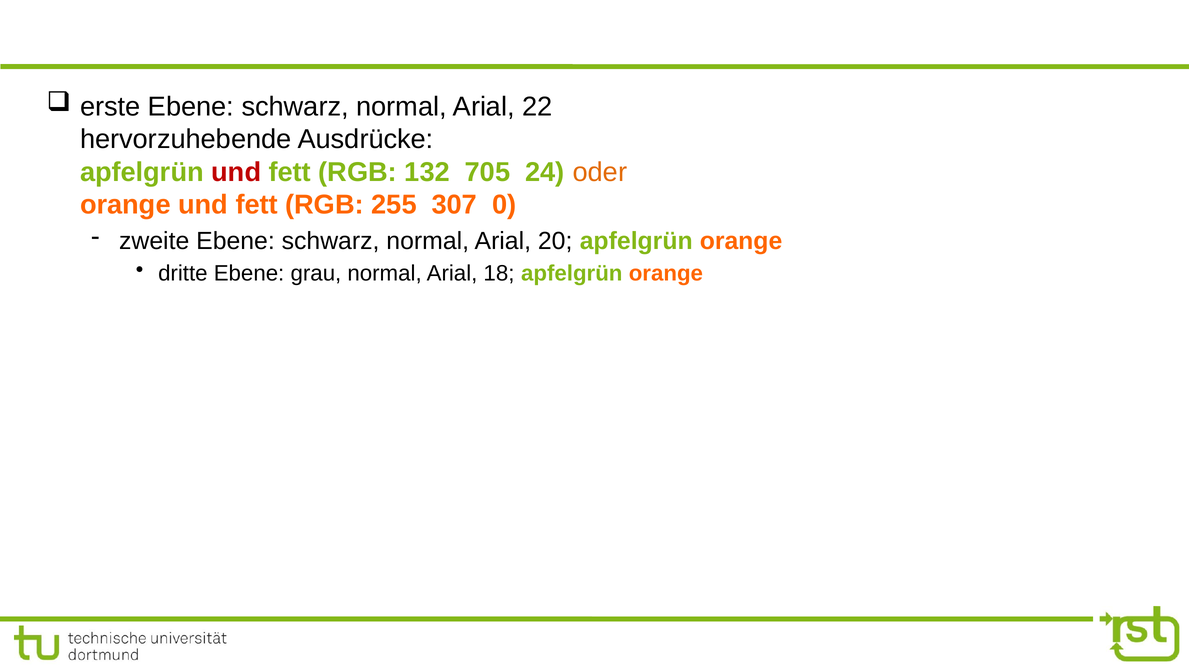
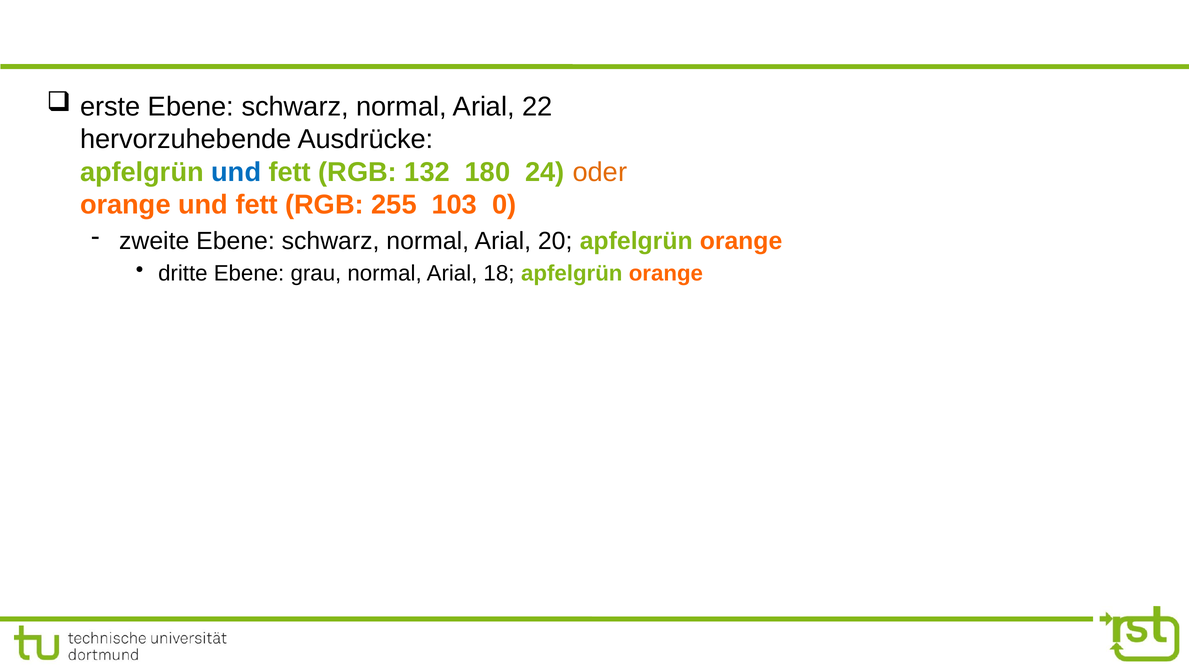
und colour: red -> blue (236, 172)
705: 705 -> 180 (487, 172)
307: 307 -> 103 (454, 205)
